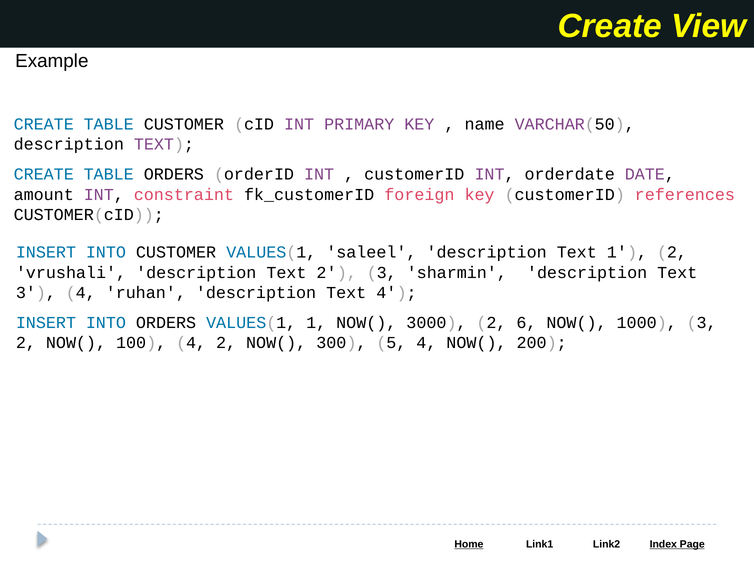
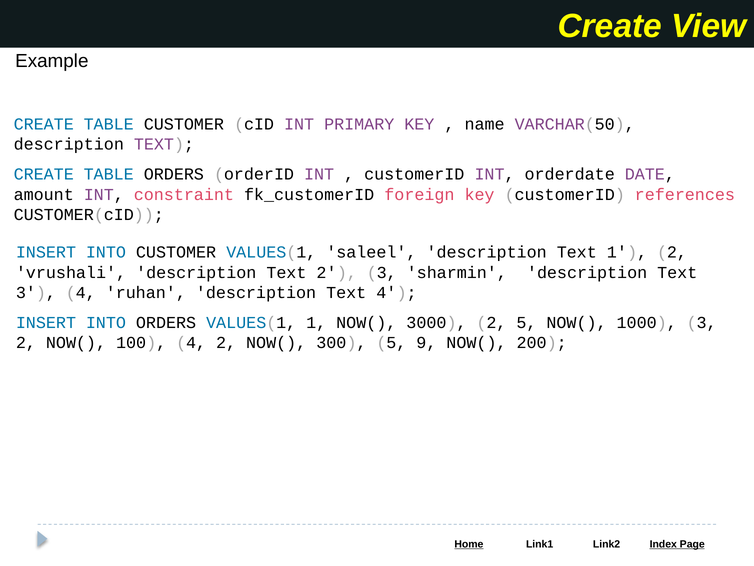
2 6: 6 -> 5 (526, 322)
5 4: 4 -> 9 (426, 343)
